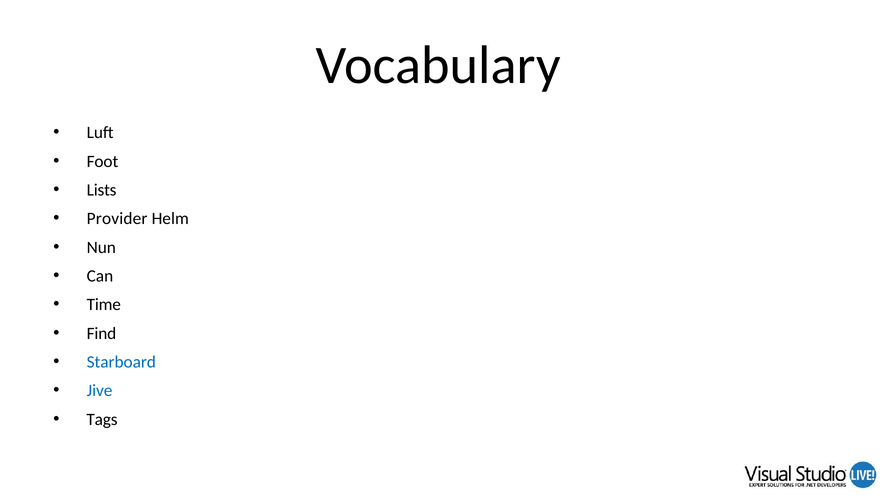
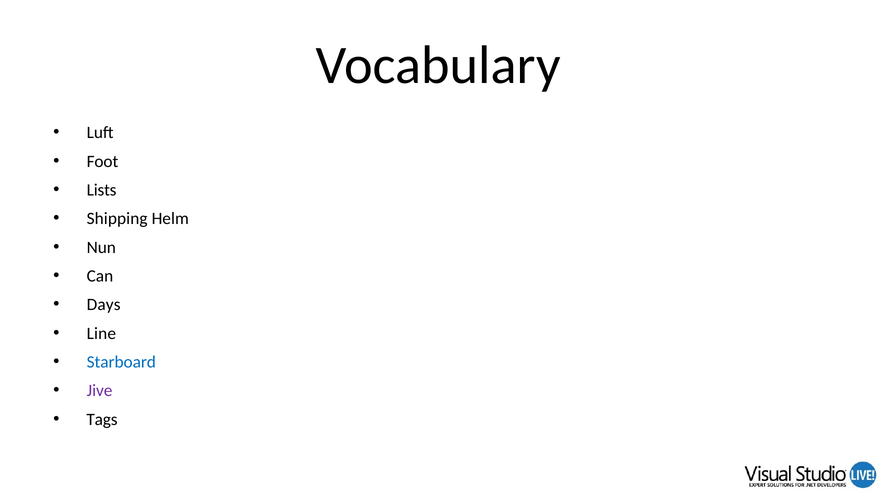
Provider: Provider -> Shipping (117, 219)
Time: Time -> Days (104, 305)
Find: Find -> Line (101, 333)
Jive colour: blue -> purple (100, 391)
